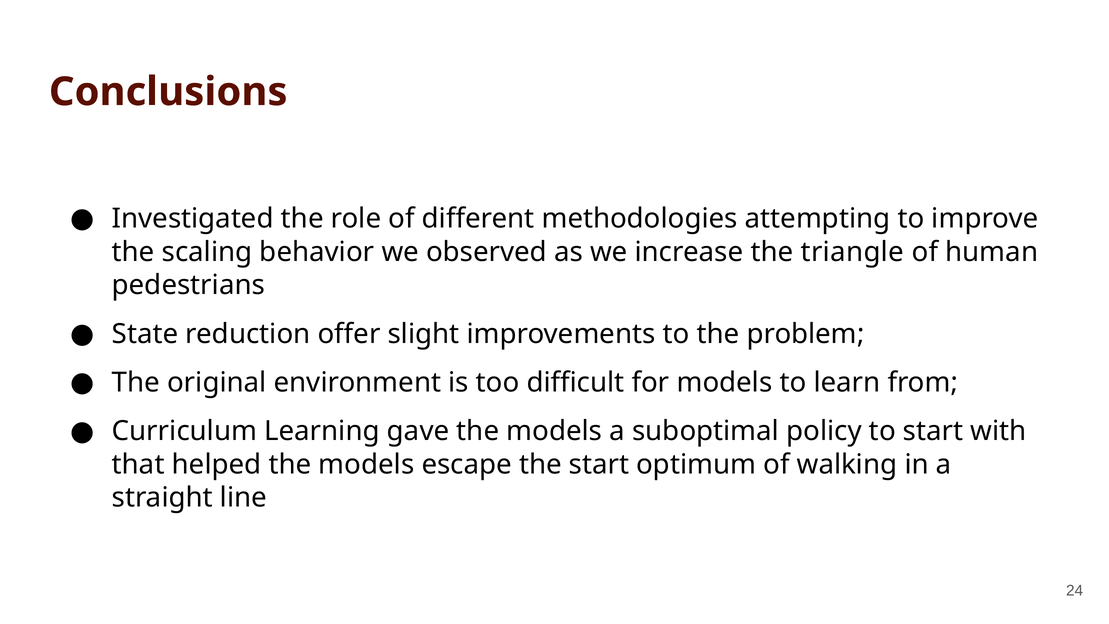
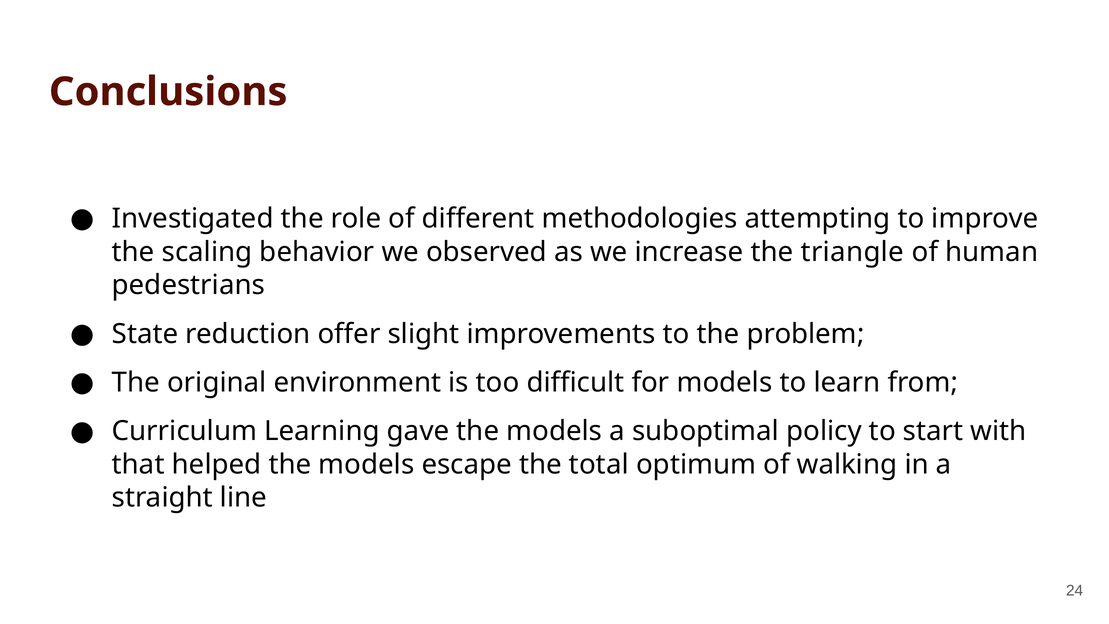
the start: start -> total (599, 464)
